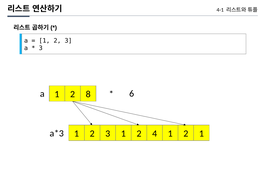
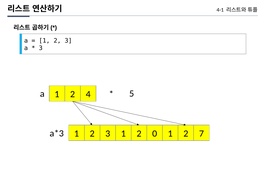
6: 6 -> 5 (132, 94)
8: 8 -> 4 (88, 94)
4: 4 -> 0 (155, 134)
2 1: 1 -> 7 (201, 134)
